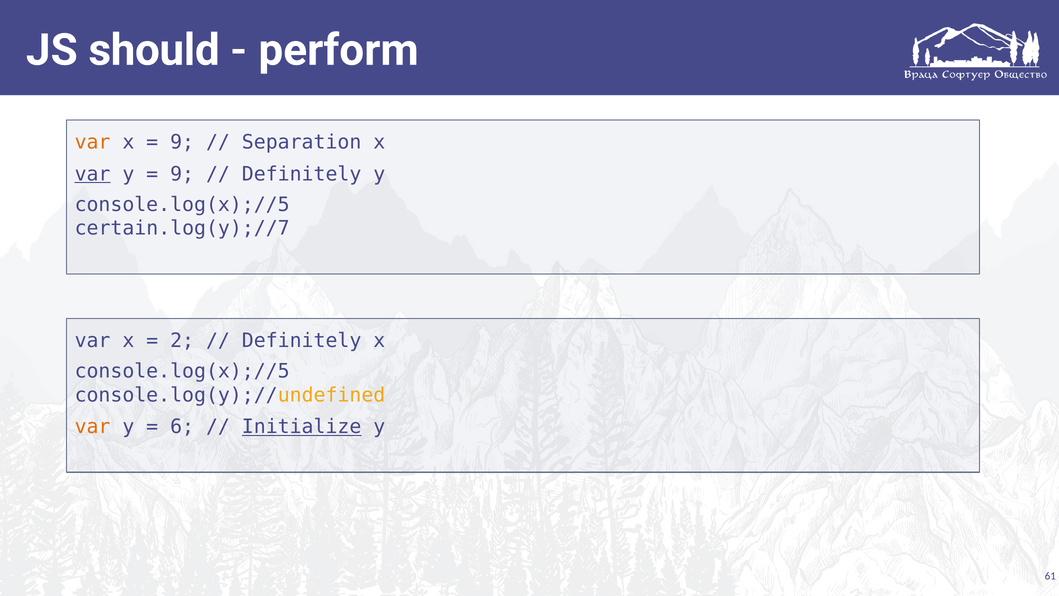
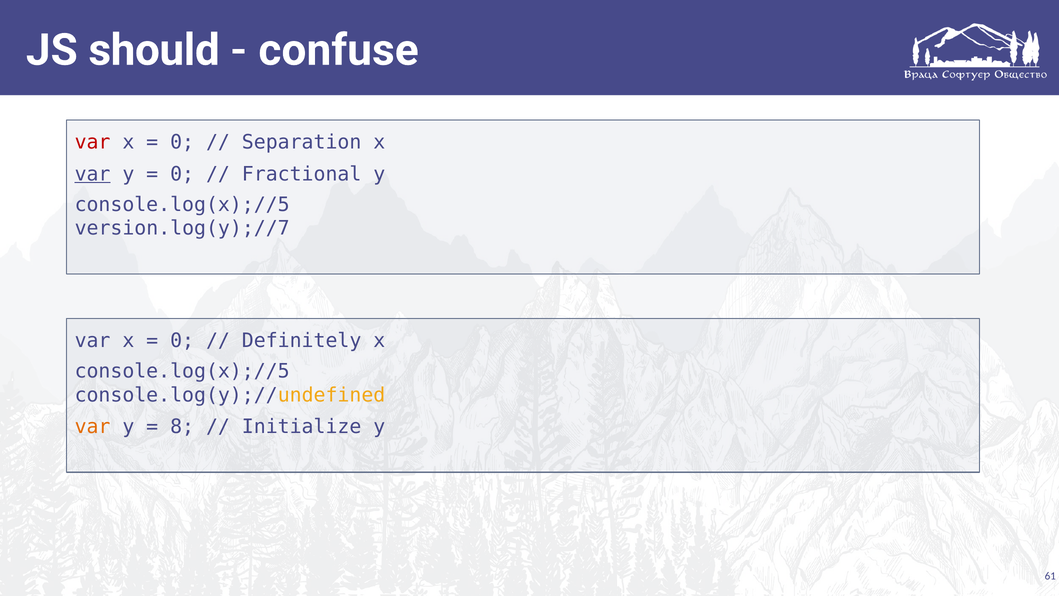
perform: perform -> confuse (339, 50)
var colour: orange -> red (93, 142)
9: 9 -> 0 (182, 142)
9: 9 -> 0 (182, 174)
Definitely: Definitely -> Fractional (302, 174)
certain.log(y);//7: certain.log(y);//7 -> version.log(y);//7 (182, 228)
2: 2 -> 0 (182, 341)
6: 6 -> 8 (182, 427)
Initialize underline: present -> none (302, 427)
